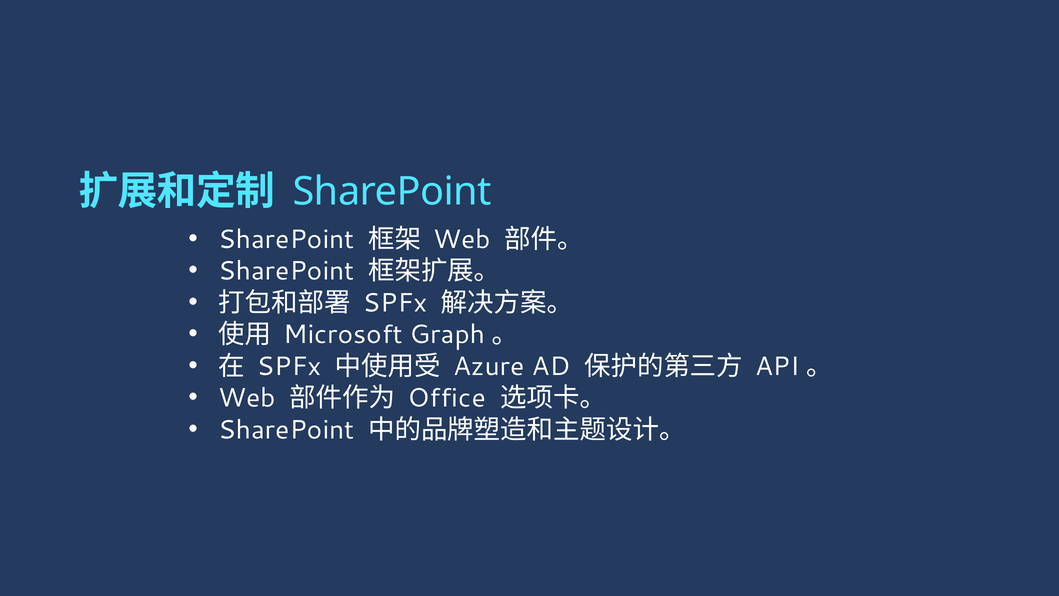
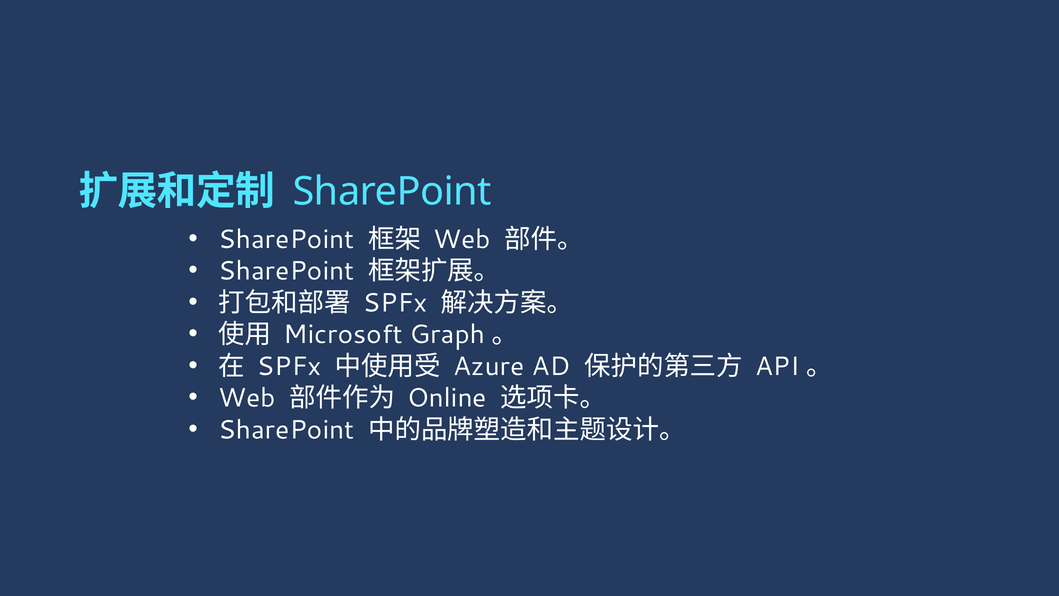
Office: Office -> Online (447, 398)
